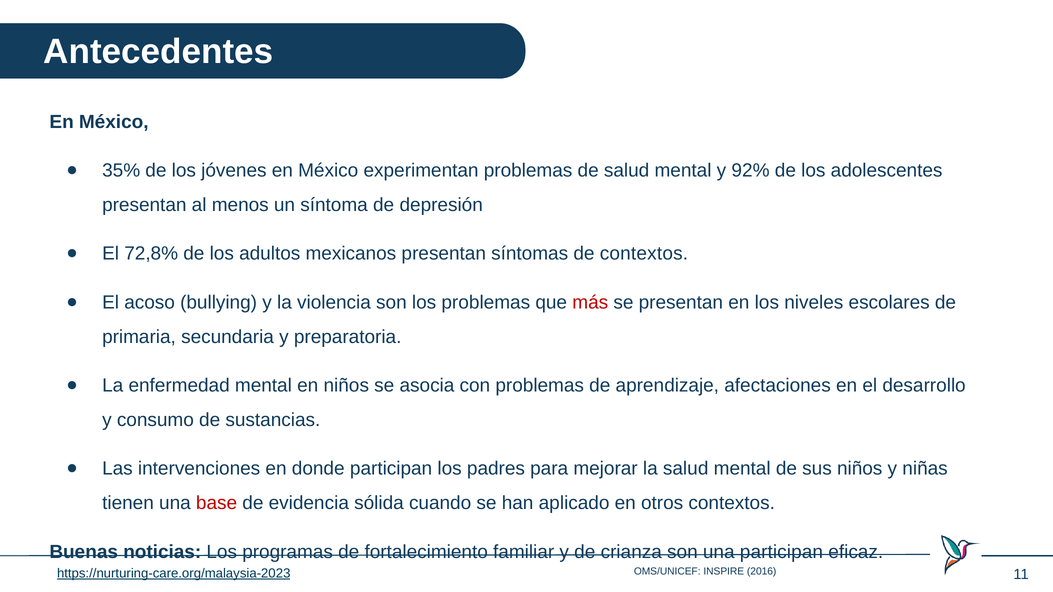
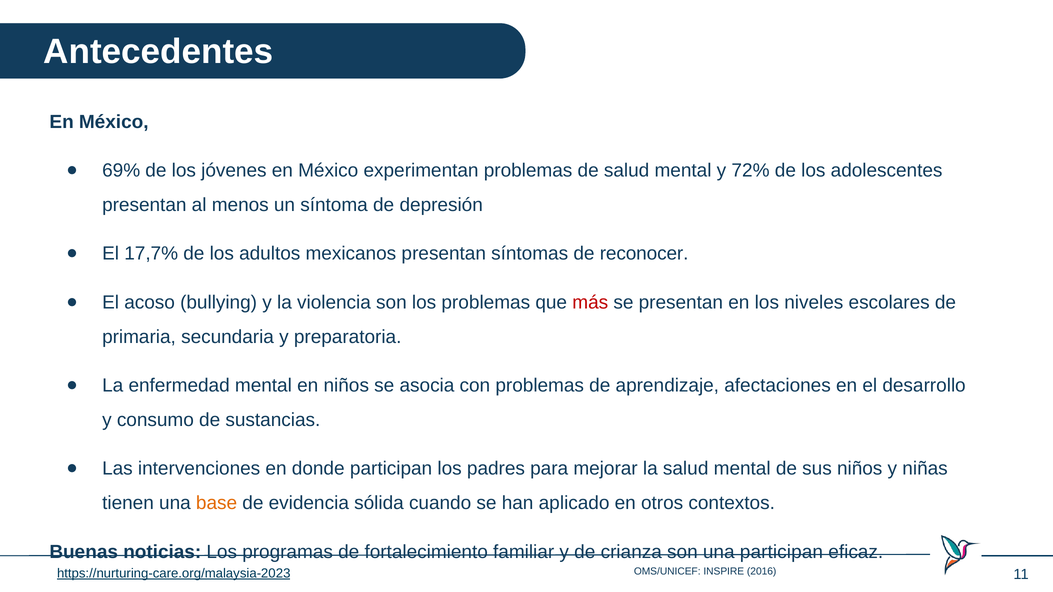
35%: 35% -> 69% (121, 171)
92%: 92% -> 72% (751, 171)
72,8%: 72,8% -> 17,7% (151, 254)
de contextos: contextos -> reconocer (644, 254)
base colour: red -> orange (217, 503)
